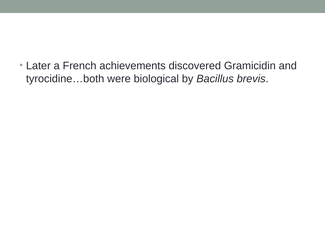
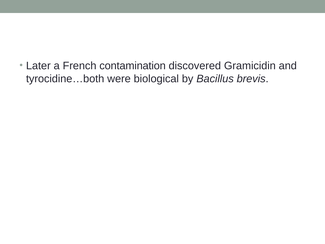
achievements: achievements -> contamination (133, 66)
